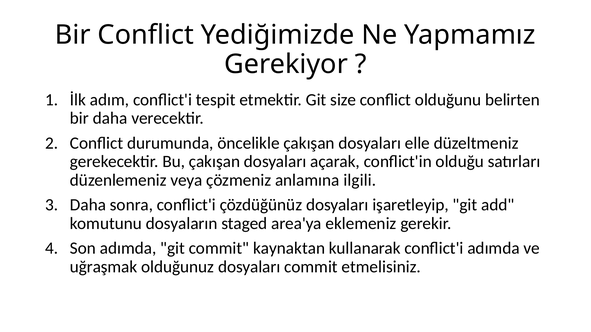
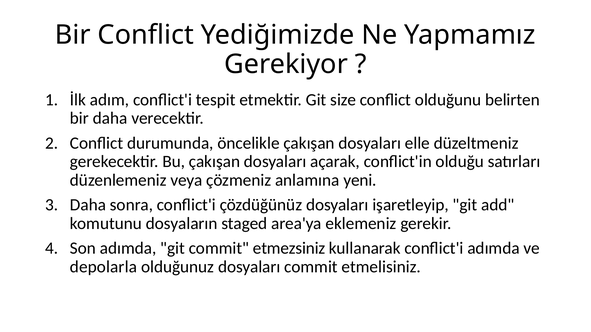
ilgili: ilgili -> yeni (360, 180)
kaynaktan: kaynaktan -> etmezsiniz (289, 248)
uğraşmak: uğraşmak -> depolarla (104, 267)
